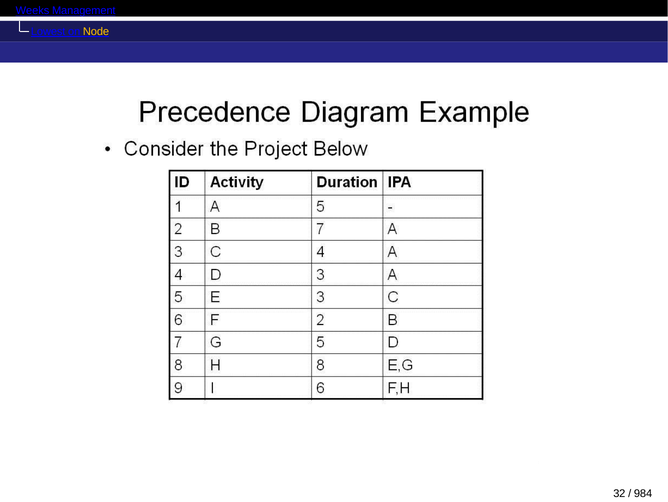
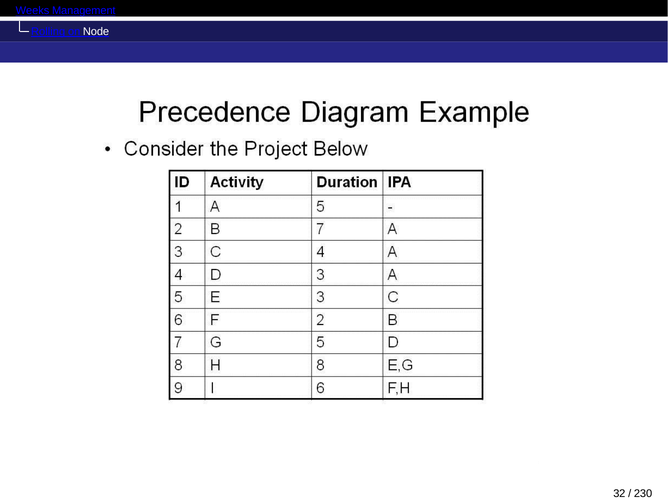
Lowest: Lowest -> Rolling (48, 32)
Node colour: yellow -> white (96, 32)
984: 984 -> 230 (643, 493)
